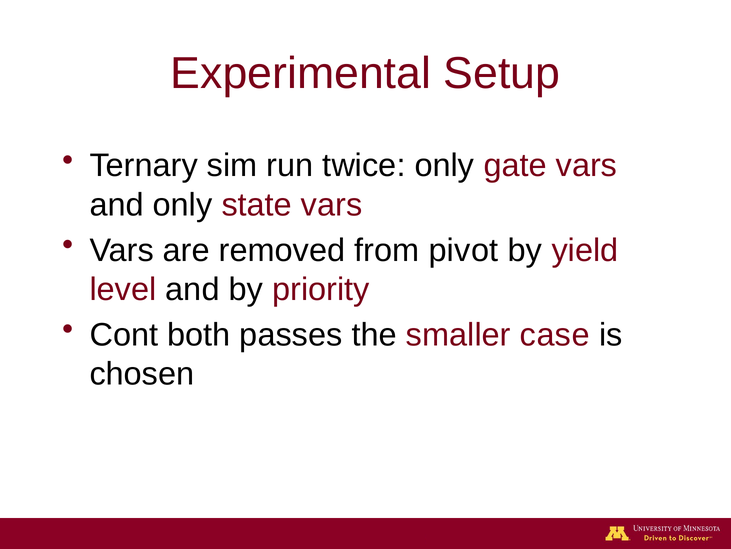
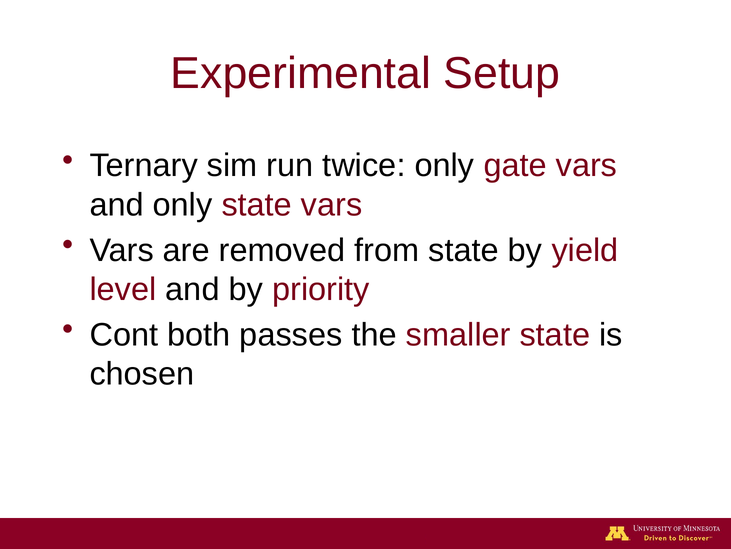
from pivot: pivot -> state (464, 250)
smaller case: case -> state (555, 335)
